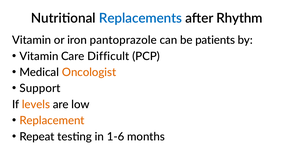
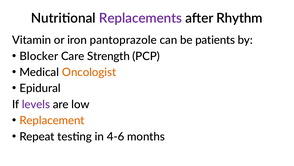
Replacements colour: blue -> purple (140, 18)
Vitamin: Vitamin -> Blocker (39, 56)
Difficult: Difficult -> Strength (108, 56)
Support: Support -> Epidural (40, 88)
levels colour: orange -> purple (36, 104)
1-6: 1-6 -> 4-6 (116, 136)
